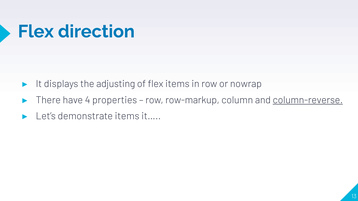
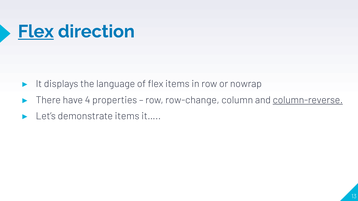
Flex underline: none -> present (36, 32)
adjusting: adjusting -> language (116, 84)
row-markup: row-markup -> row-change (192, 100)
